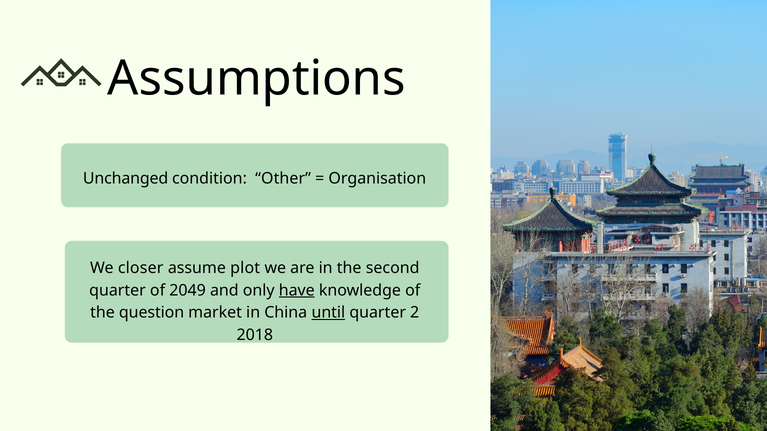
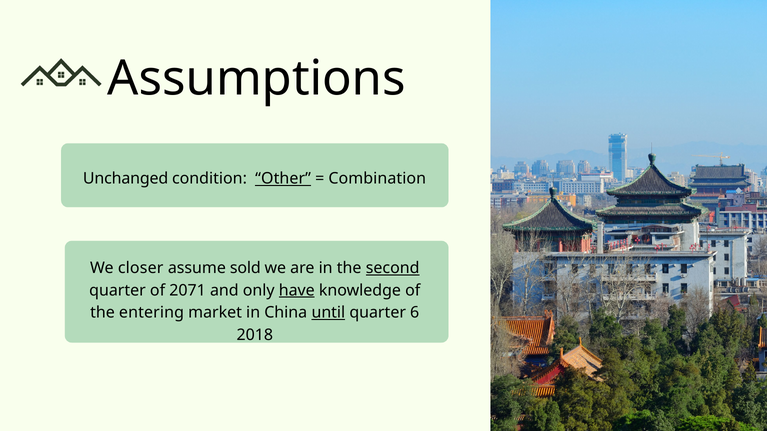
Other underline: none -> present (283, 179)
Organisation: Organisation -> Combination (377, 179)
plot: plot -> sold (245, 268)
second underline: none -> present (393, 268)
2049: 2049 -> 2071 (188, 291)
question: question -> entering (151, 313)
2: 2 -> 6 (415, 313)
